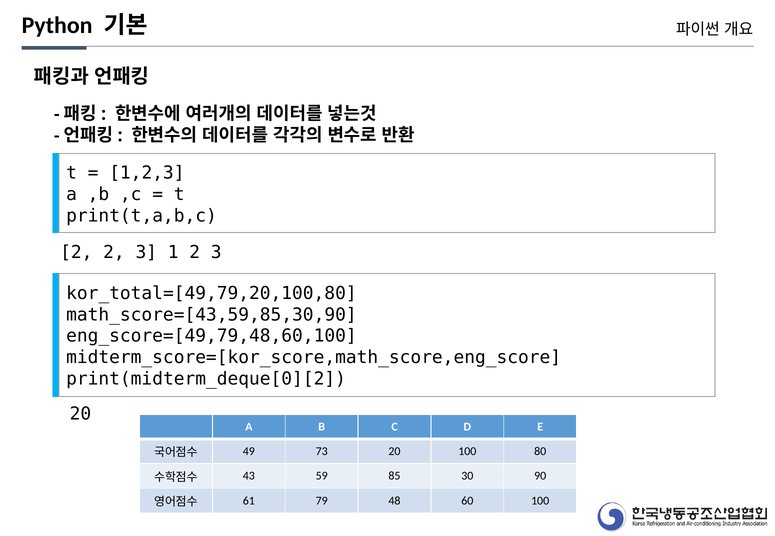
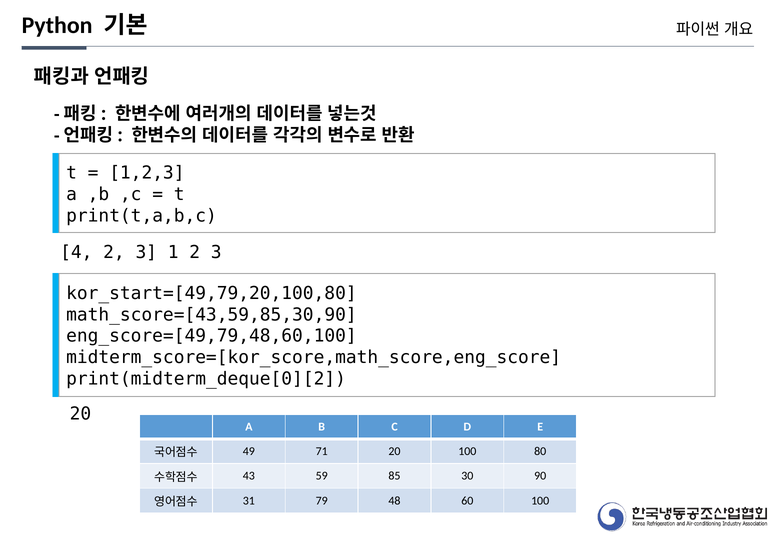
2: 2 -> 4 (76, 253)
kor_total=[49,79,20,100,80: kor_total=[49,79,20,100,80 -> kor_start=[49,79,20,100,80 (211, 293)
73: 73 -> 71 (322, 452)
61: 61 -> 31 (249, 501)
